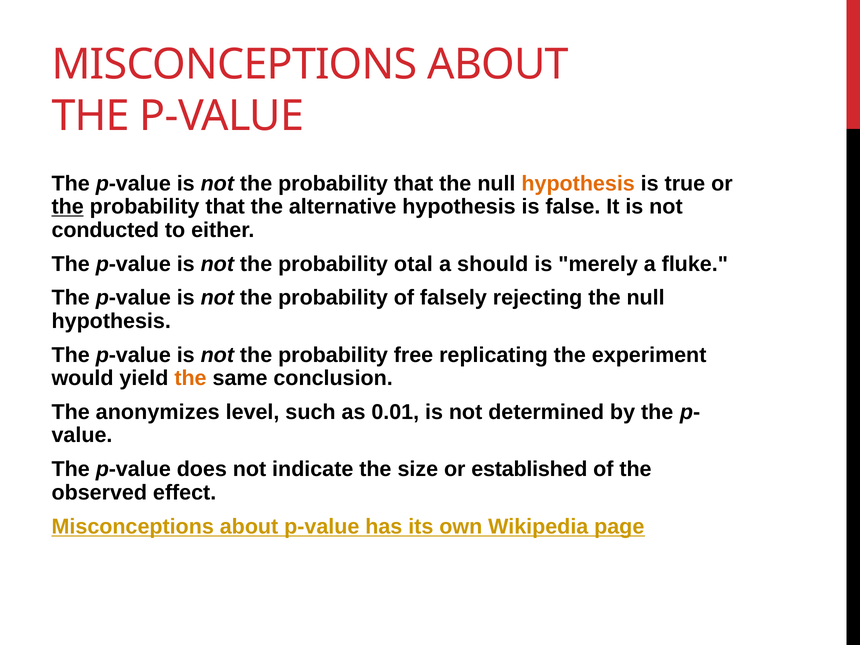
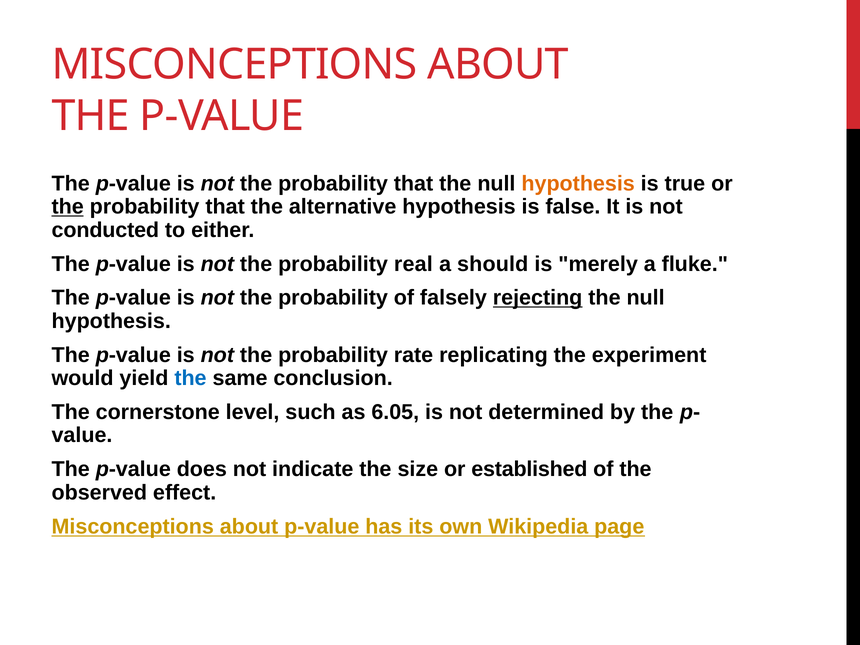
otal: otal -> real (413, 264)
rejecting underline: none -> present (538, 298)
free: free -> rate (413, 355)
the colour: orange -> blue (190, 378)
anonymizes: anonymizes -> cornerstone (158, 412)
0.01: 0.01 -> 6.05 (395, 412)
